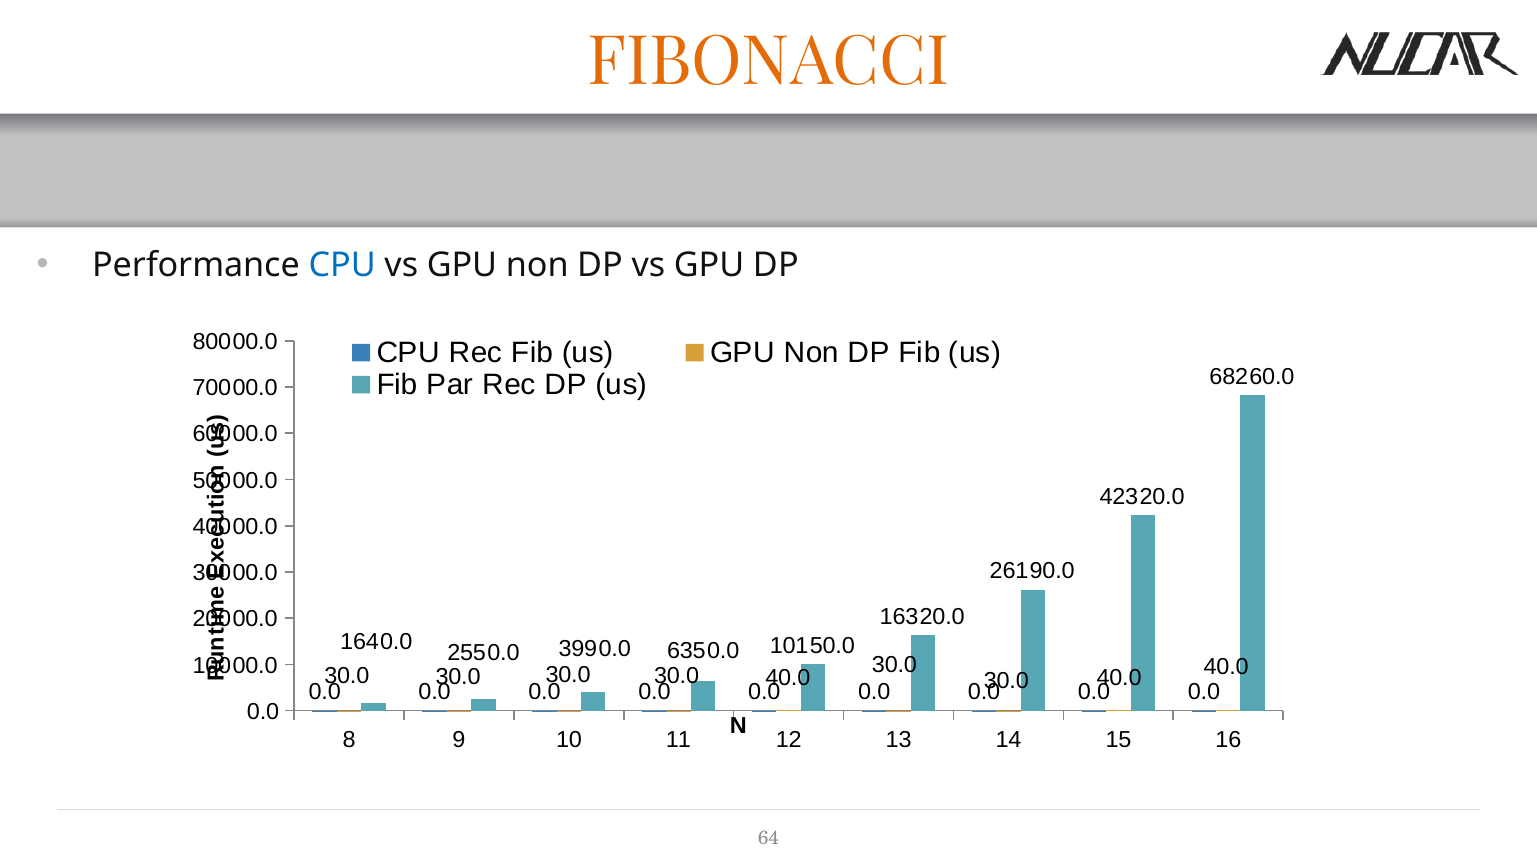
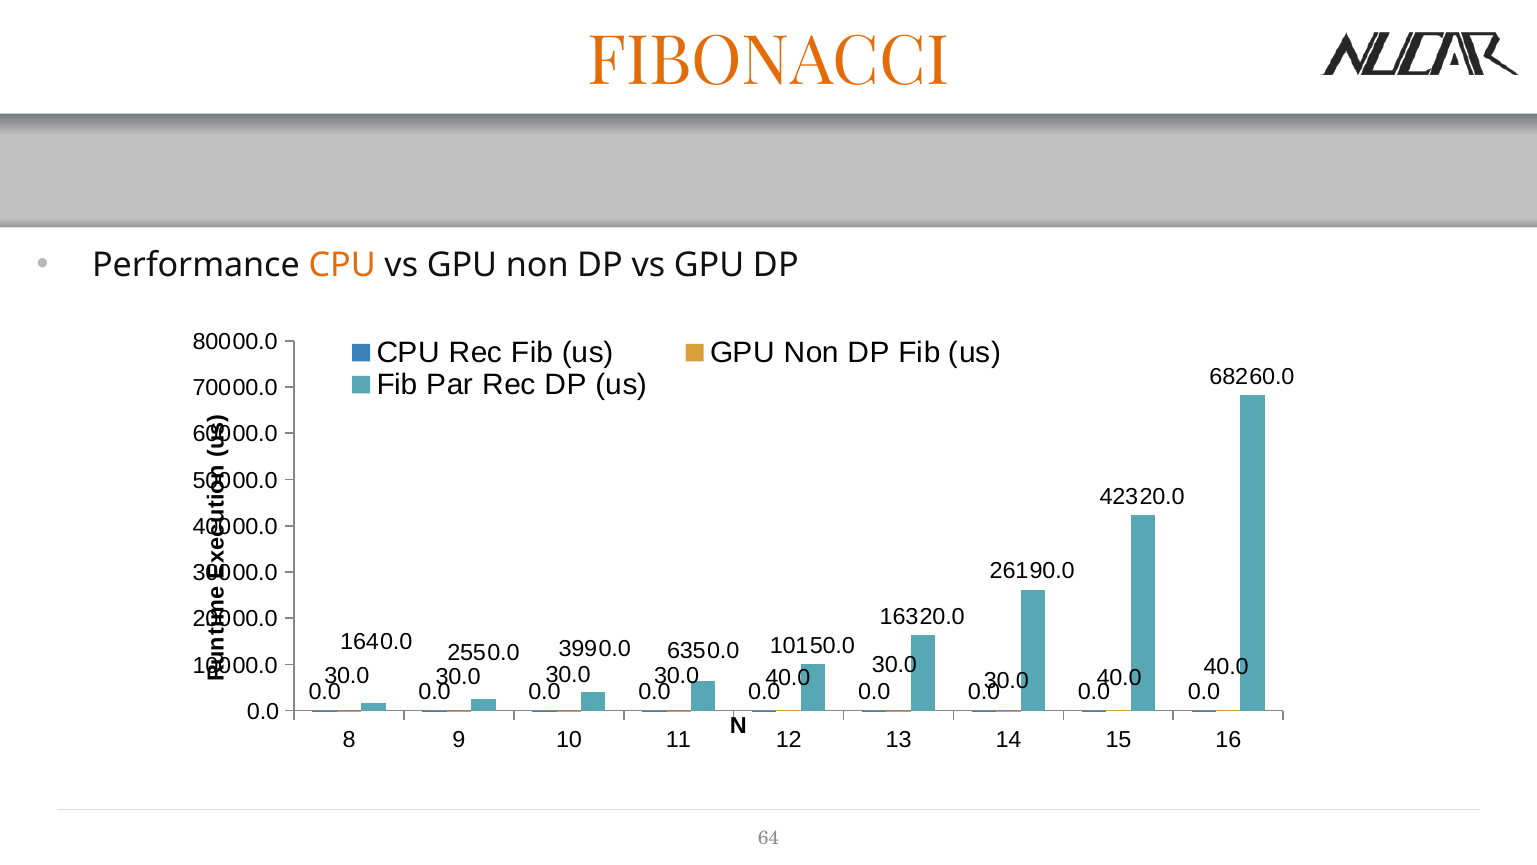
CPU colour: blue -> orange (342, 266)
